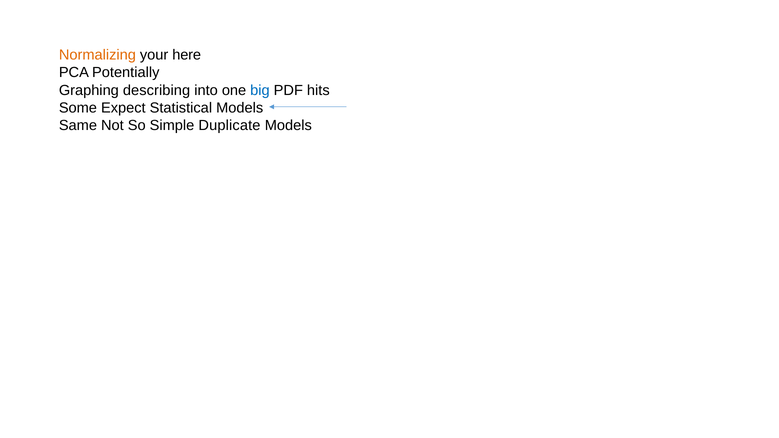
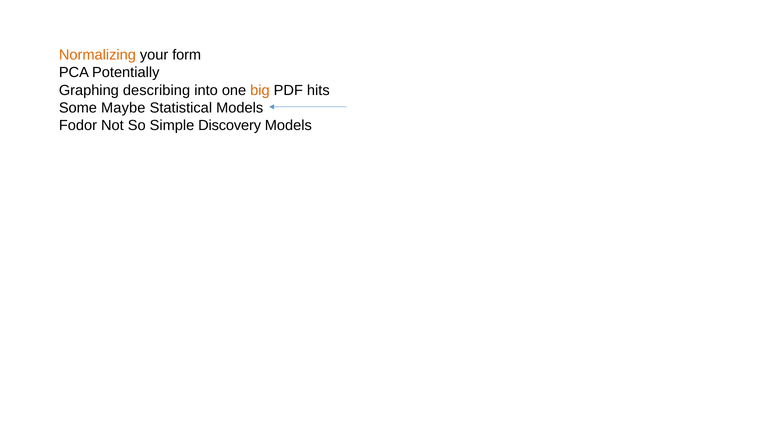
here: here -> form (187, 55)
big colour: blue -> orange (260, 90)
Expect: Expect -> Maybe (123, 108)
Same: Same -> Fodor (78, 125)
Duplicate: Duplicate -> Discovery (230, 125)
